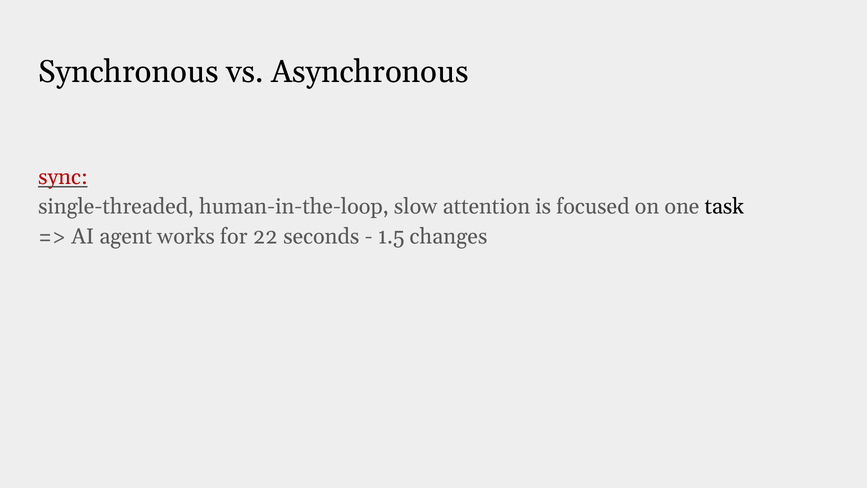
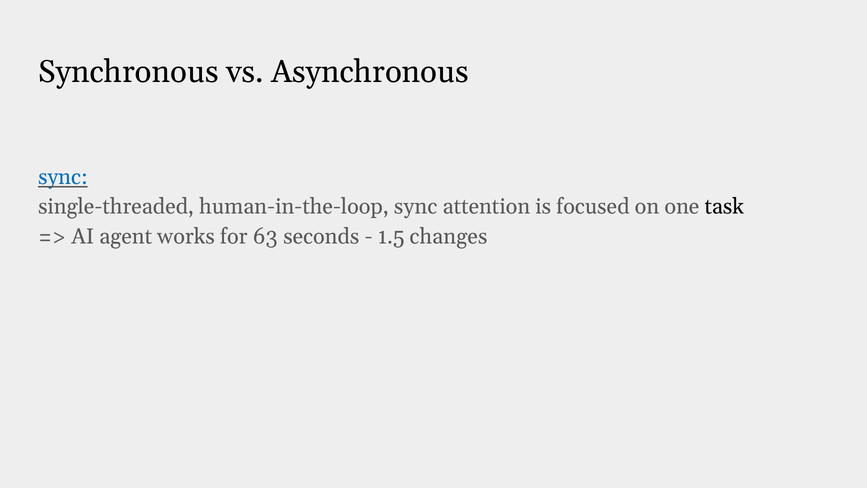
sync colour: red -> blue (63, 177)
human-in-the-loop slow: slow -> sync (416, 207)
22: 22 -> 63 (265, 237)
